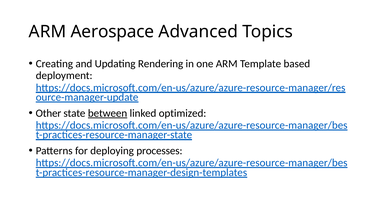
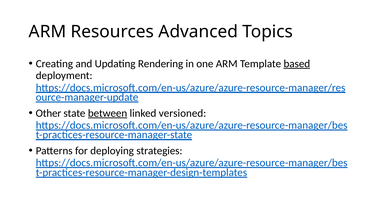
Aerospace: Aerospace -> Resources (112, 32)
based underline: none -> present (297, 64)
optimized: optimized -> versioned (182, 113)
processes: processes -> strategies (159, 151)
